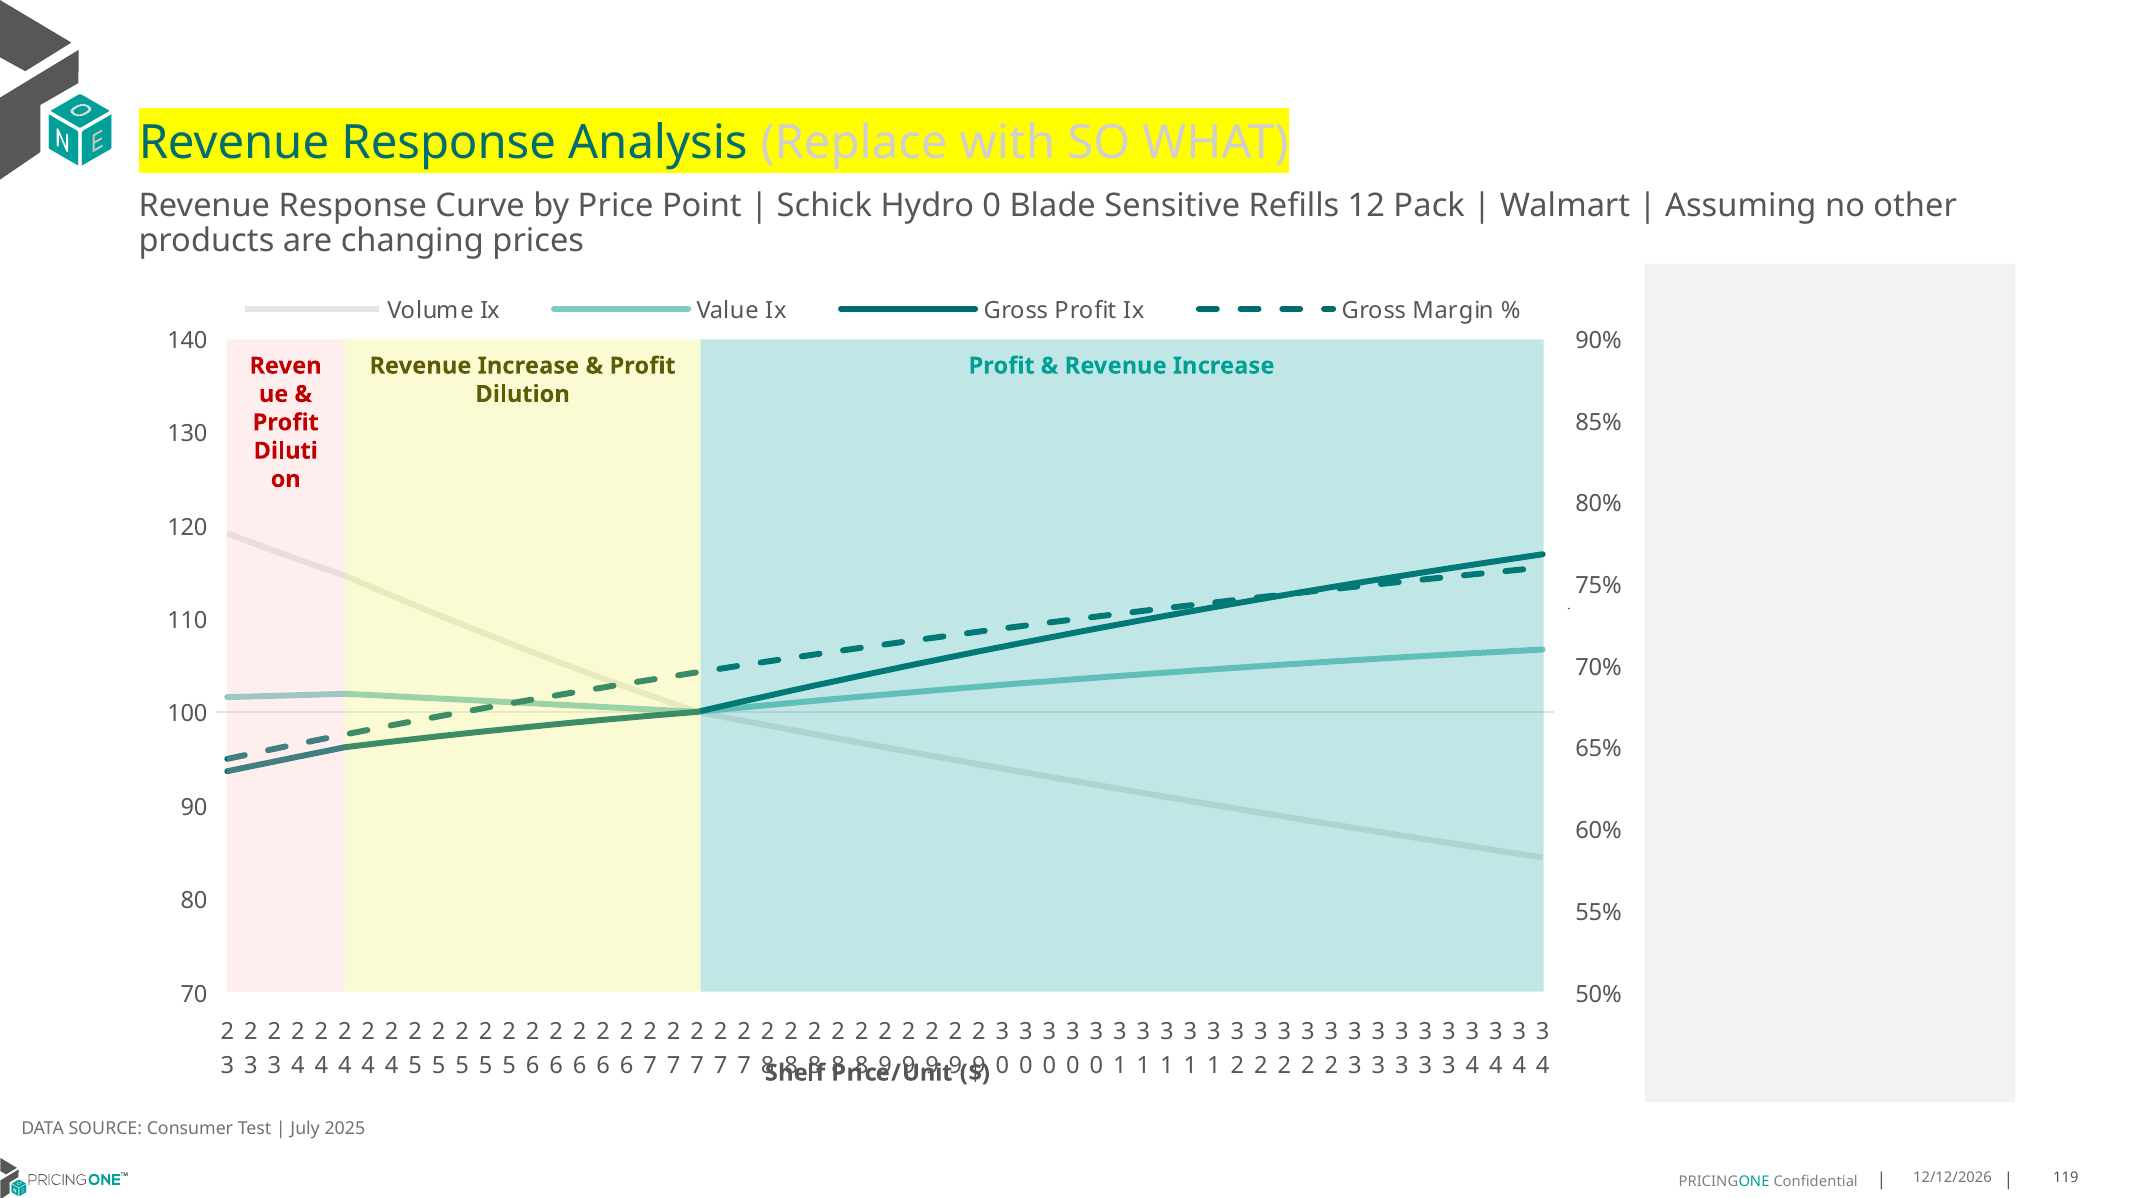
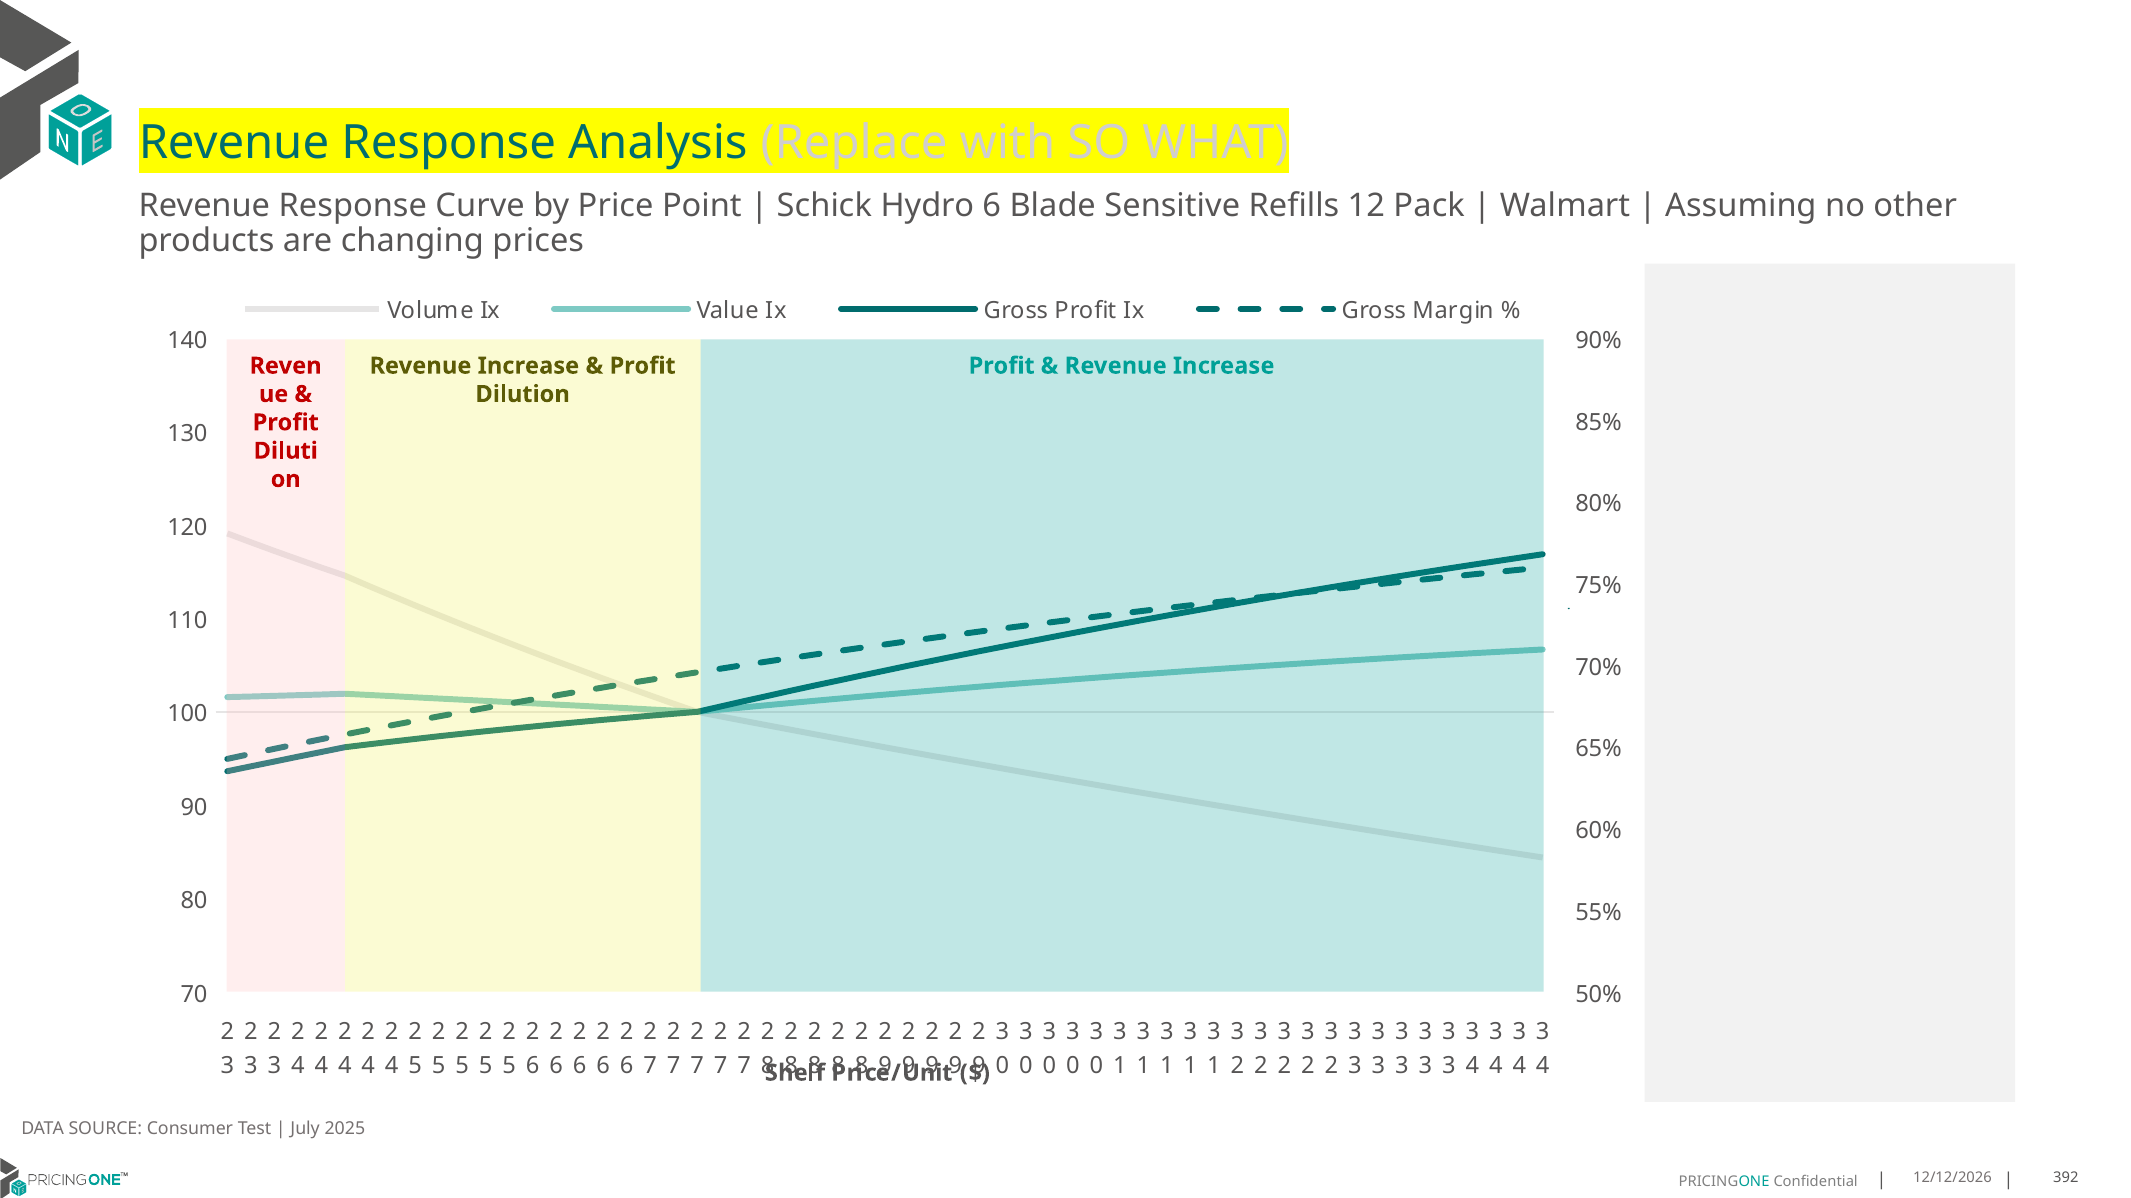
Hydro 0: 0 -> 6 (992, 206)
119: 119 -> 392 (2066, 1179)
